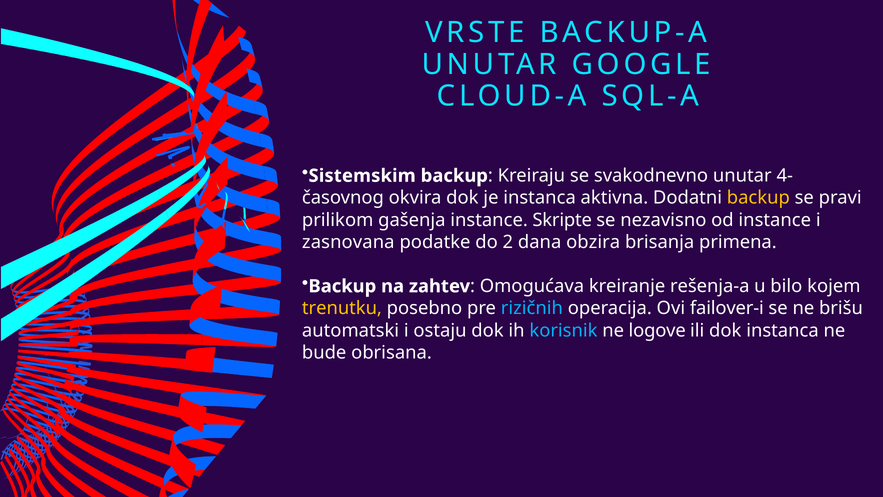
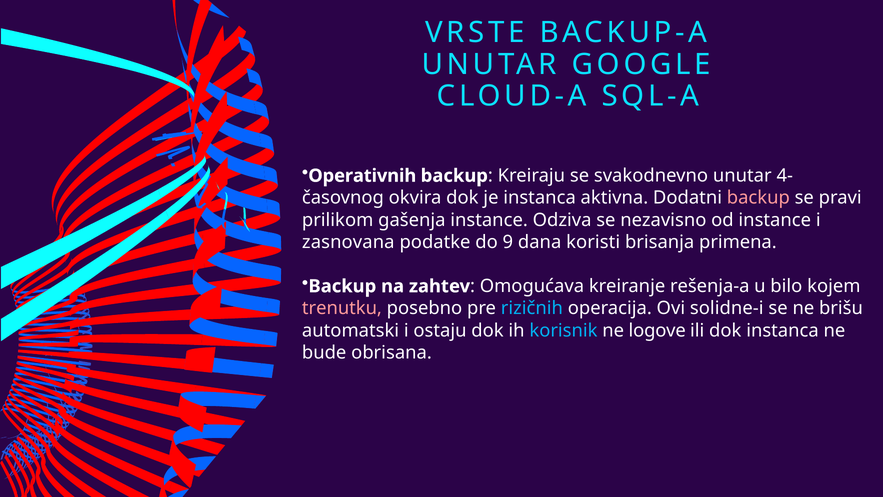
Sistemskim: Sistemskim -> Operativnih (362, 176)
backup colour: yellow -> pink (758, 198)
Skripte: Skripte -> Odziva (562, 220)
2: 2 -> 9 (508, 242)
obzira: obzira -> koristi (593, 242)
trenutku colour: yellow -> pink (342, 308)
failover-i: failover-i -> solidne-i (727, 308)
